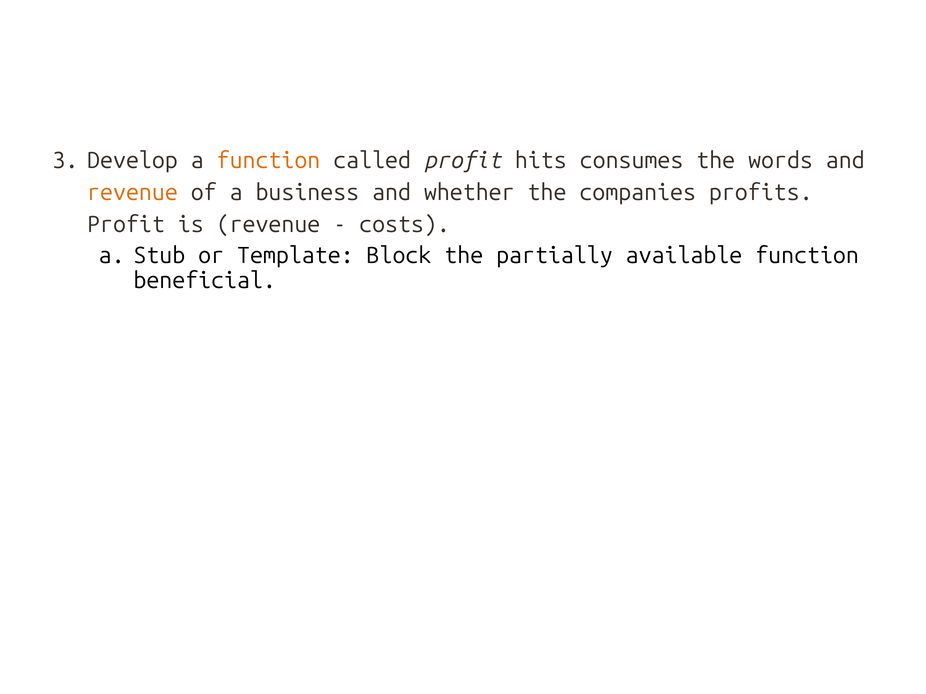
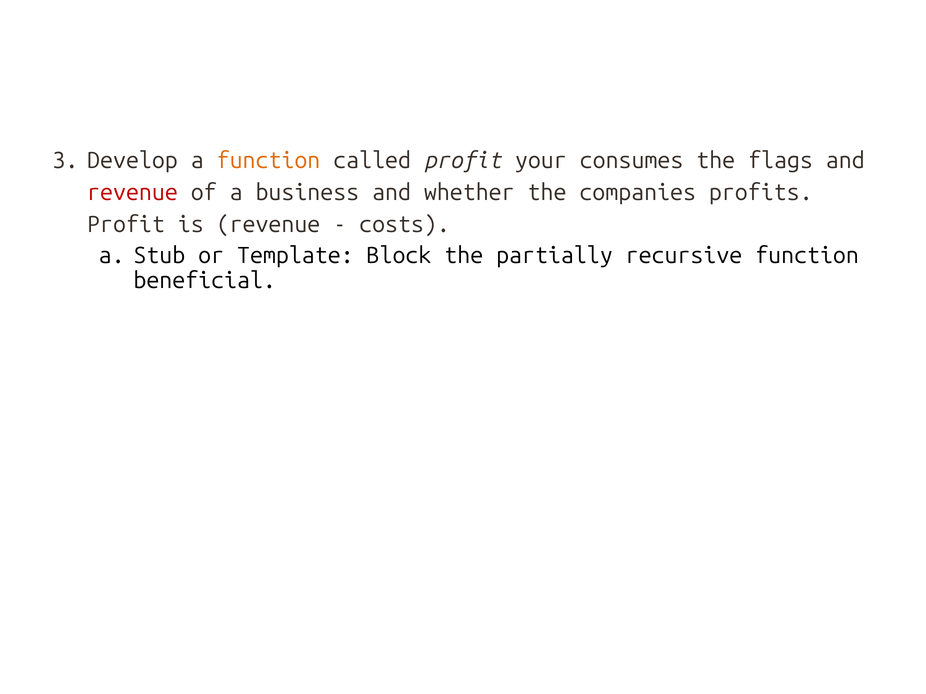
hits: hits -> your (541, 161)
words: words -> flags (781, 161)
revenue colour: orange -> red (132, 193)
available: available -> recursive (684, 256)
